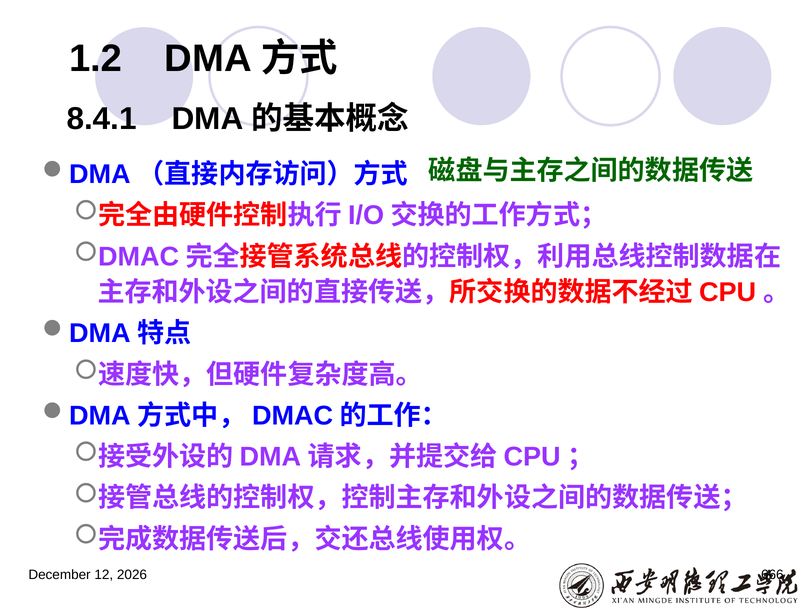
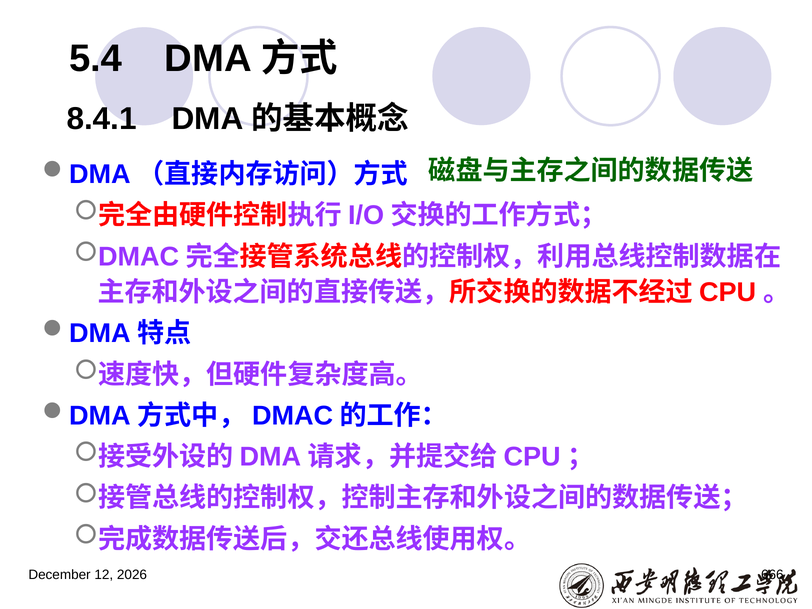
1.2: 1.2 -> 5.4 (96, 59)
